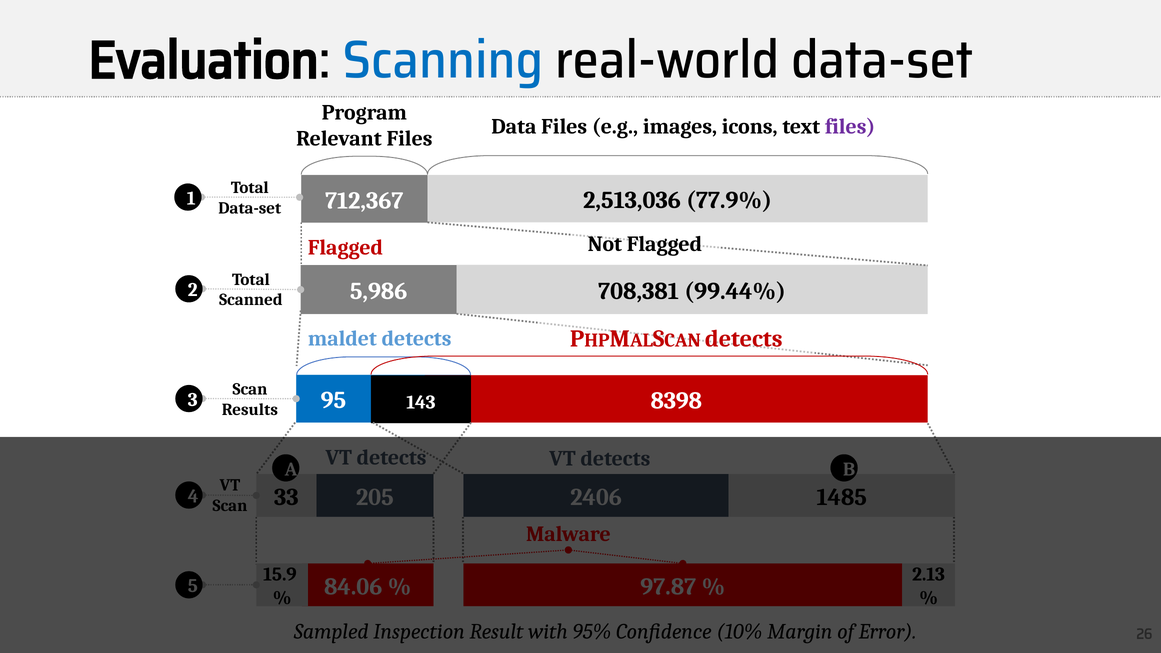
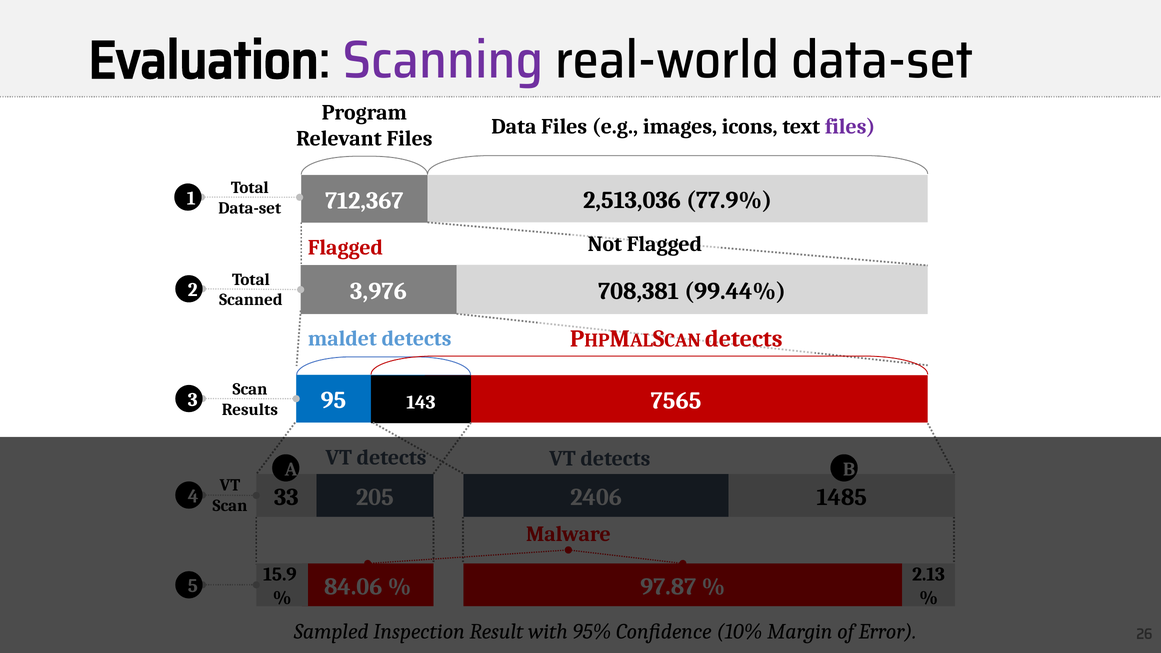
Scanning colour: blue -> purple (443, 60)
5,986: 5,986 -> 3,976 (378, 291)
8398: 8398 -> 7565 (676, 401)
